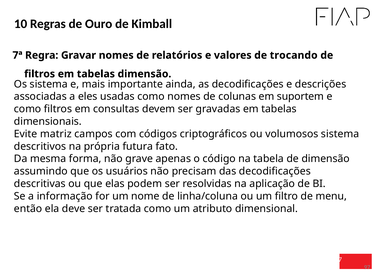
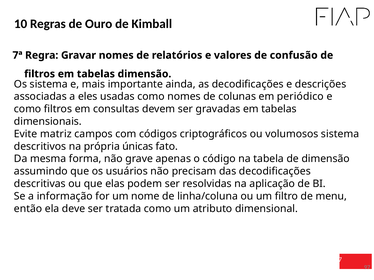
trocando: trocando -> confusão (294, 55)
suportem: suportem -> periódico (300, 97)
futura: futura -> únicas (138, 147)
